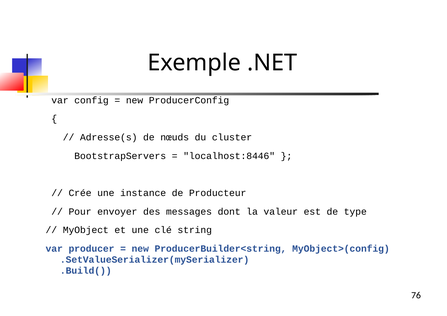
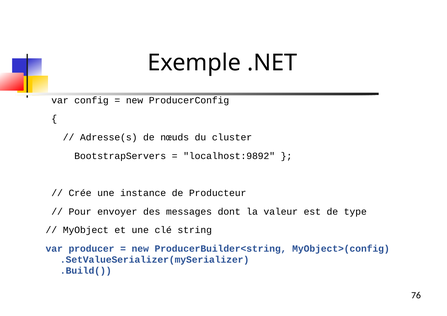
localhost:8446: localhost:8446 -> localhost:9892 (229, 156)
